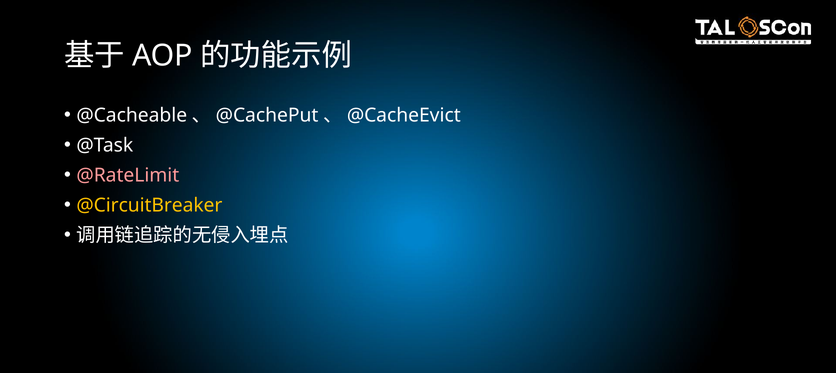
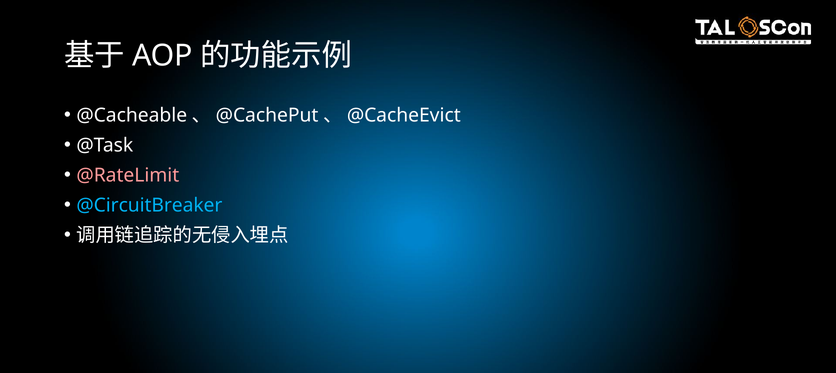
@CircuitBreaker colour: yellow -> light blue (149, 205)
